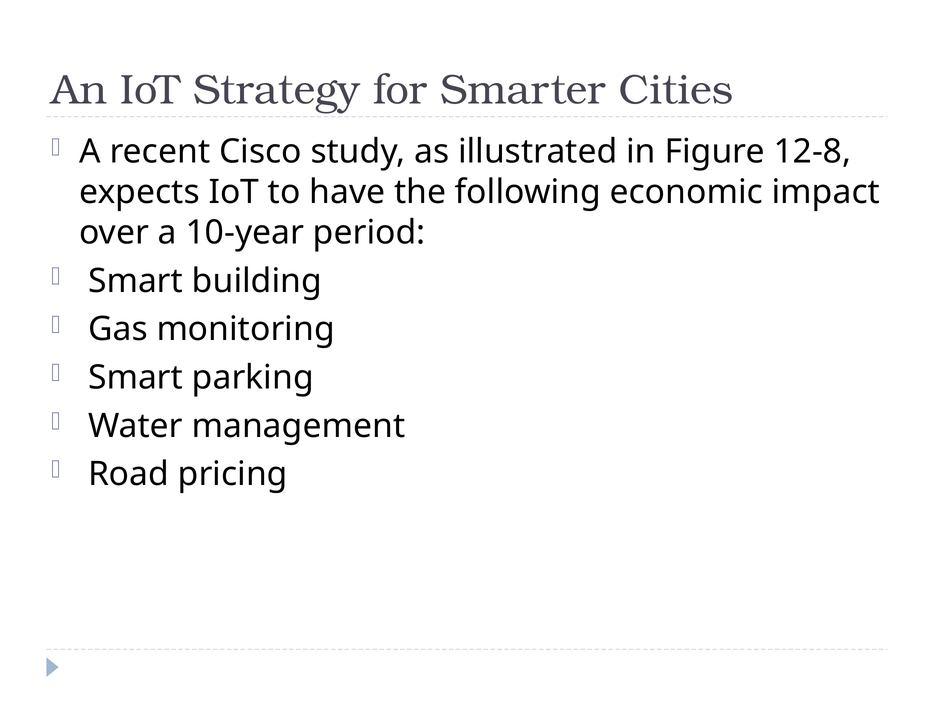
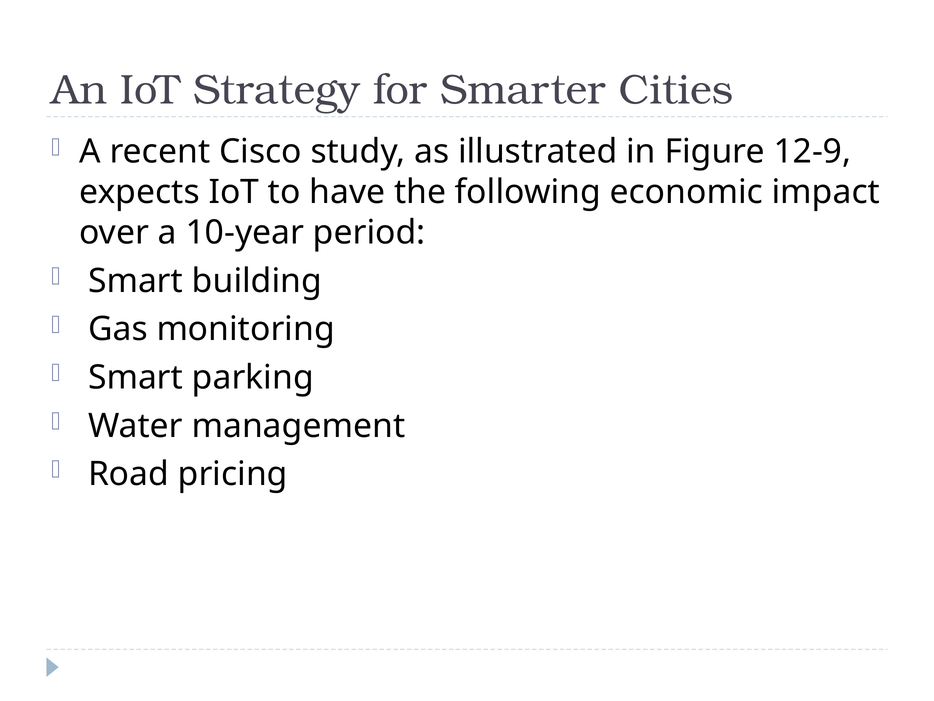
12-8: 12-8 -> 12-9 (812, 152)
